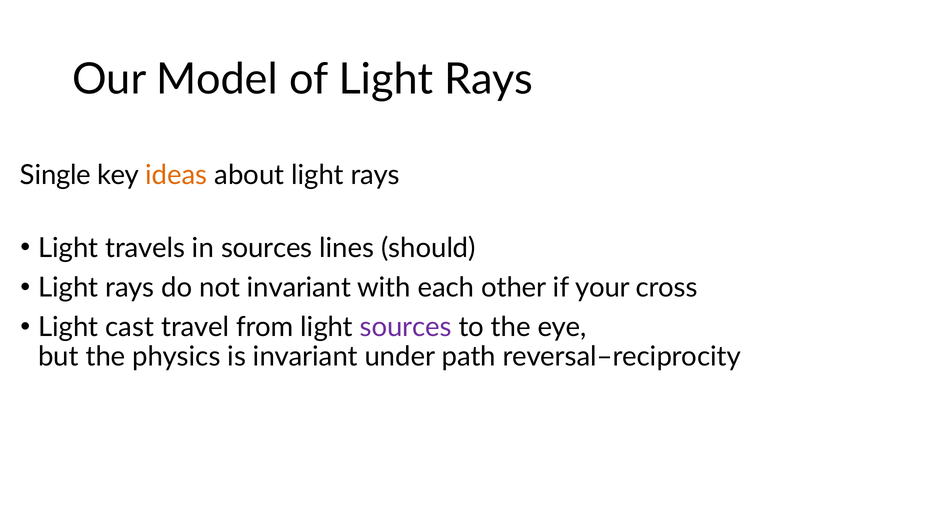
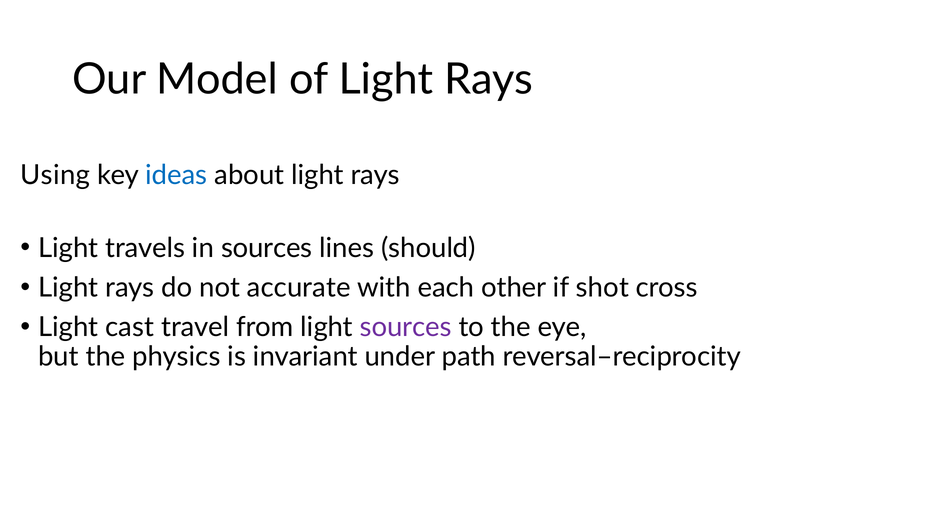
Single: Single -> Using (55, 175)
ideas colour: orange -> blue (176, 175)
not invariant: invariant -> accurate (299, 287)
your: your -> shot (602, 287)
